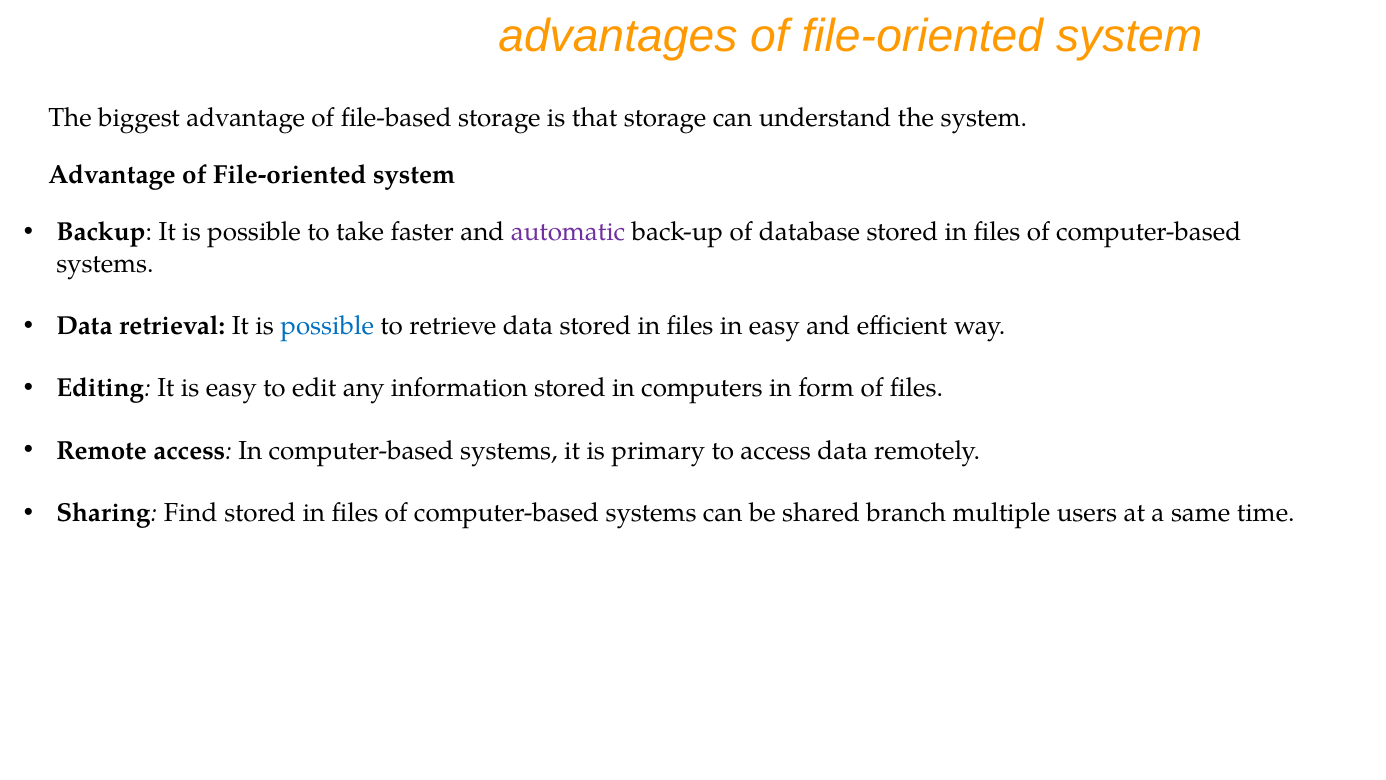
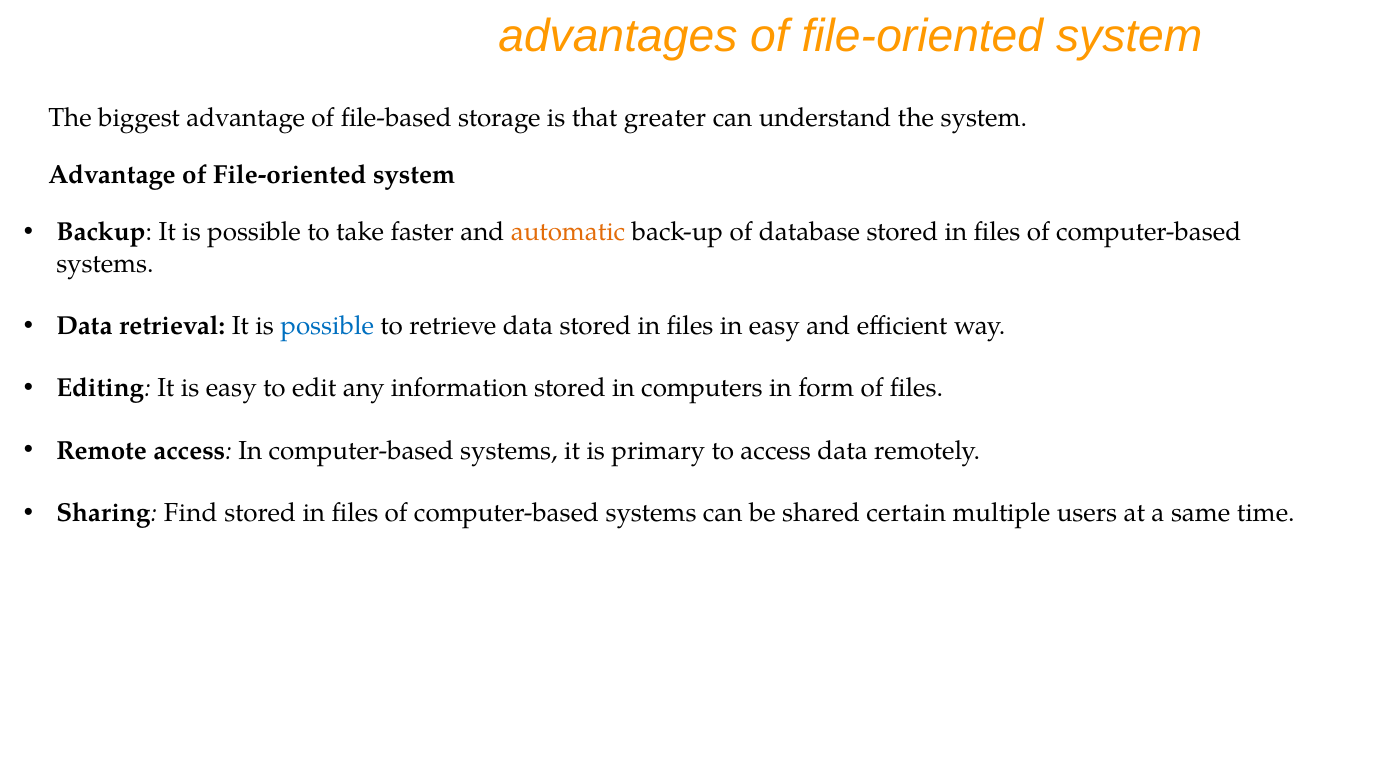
that storage: storage -> greater (665, 118)
automatic colour: purple -> orange (568, 232)
branch: branch -> certain (906, 513)
